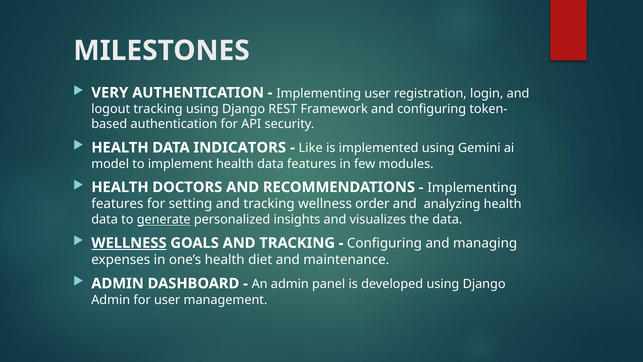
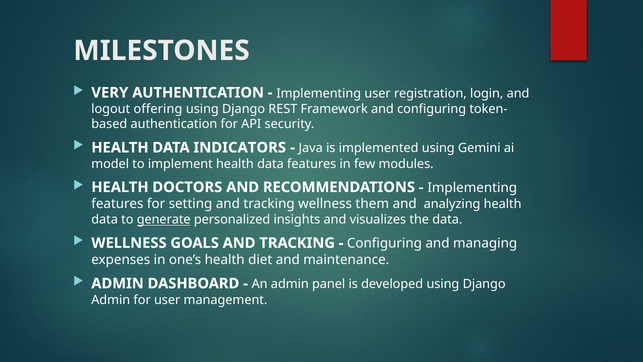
logout tracking: tracking -> offering (158, 109)
Like: Like -> Java (311, 148)
order: order -> them (372, 204)
WELLNESS underline: present -> none (129, 243)
